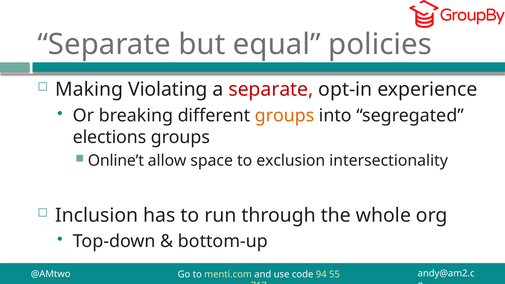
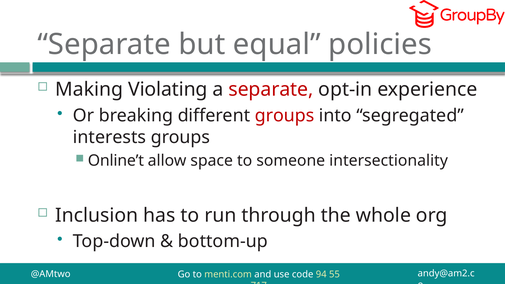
groups colour: orange -> red (285, 116)
elections: elections -> interests (110, 137)
exclusion: exclusion -> someone (291, 161)
